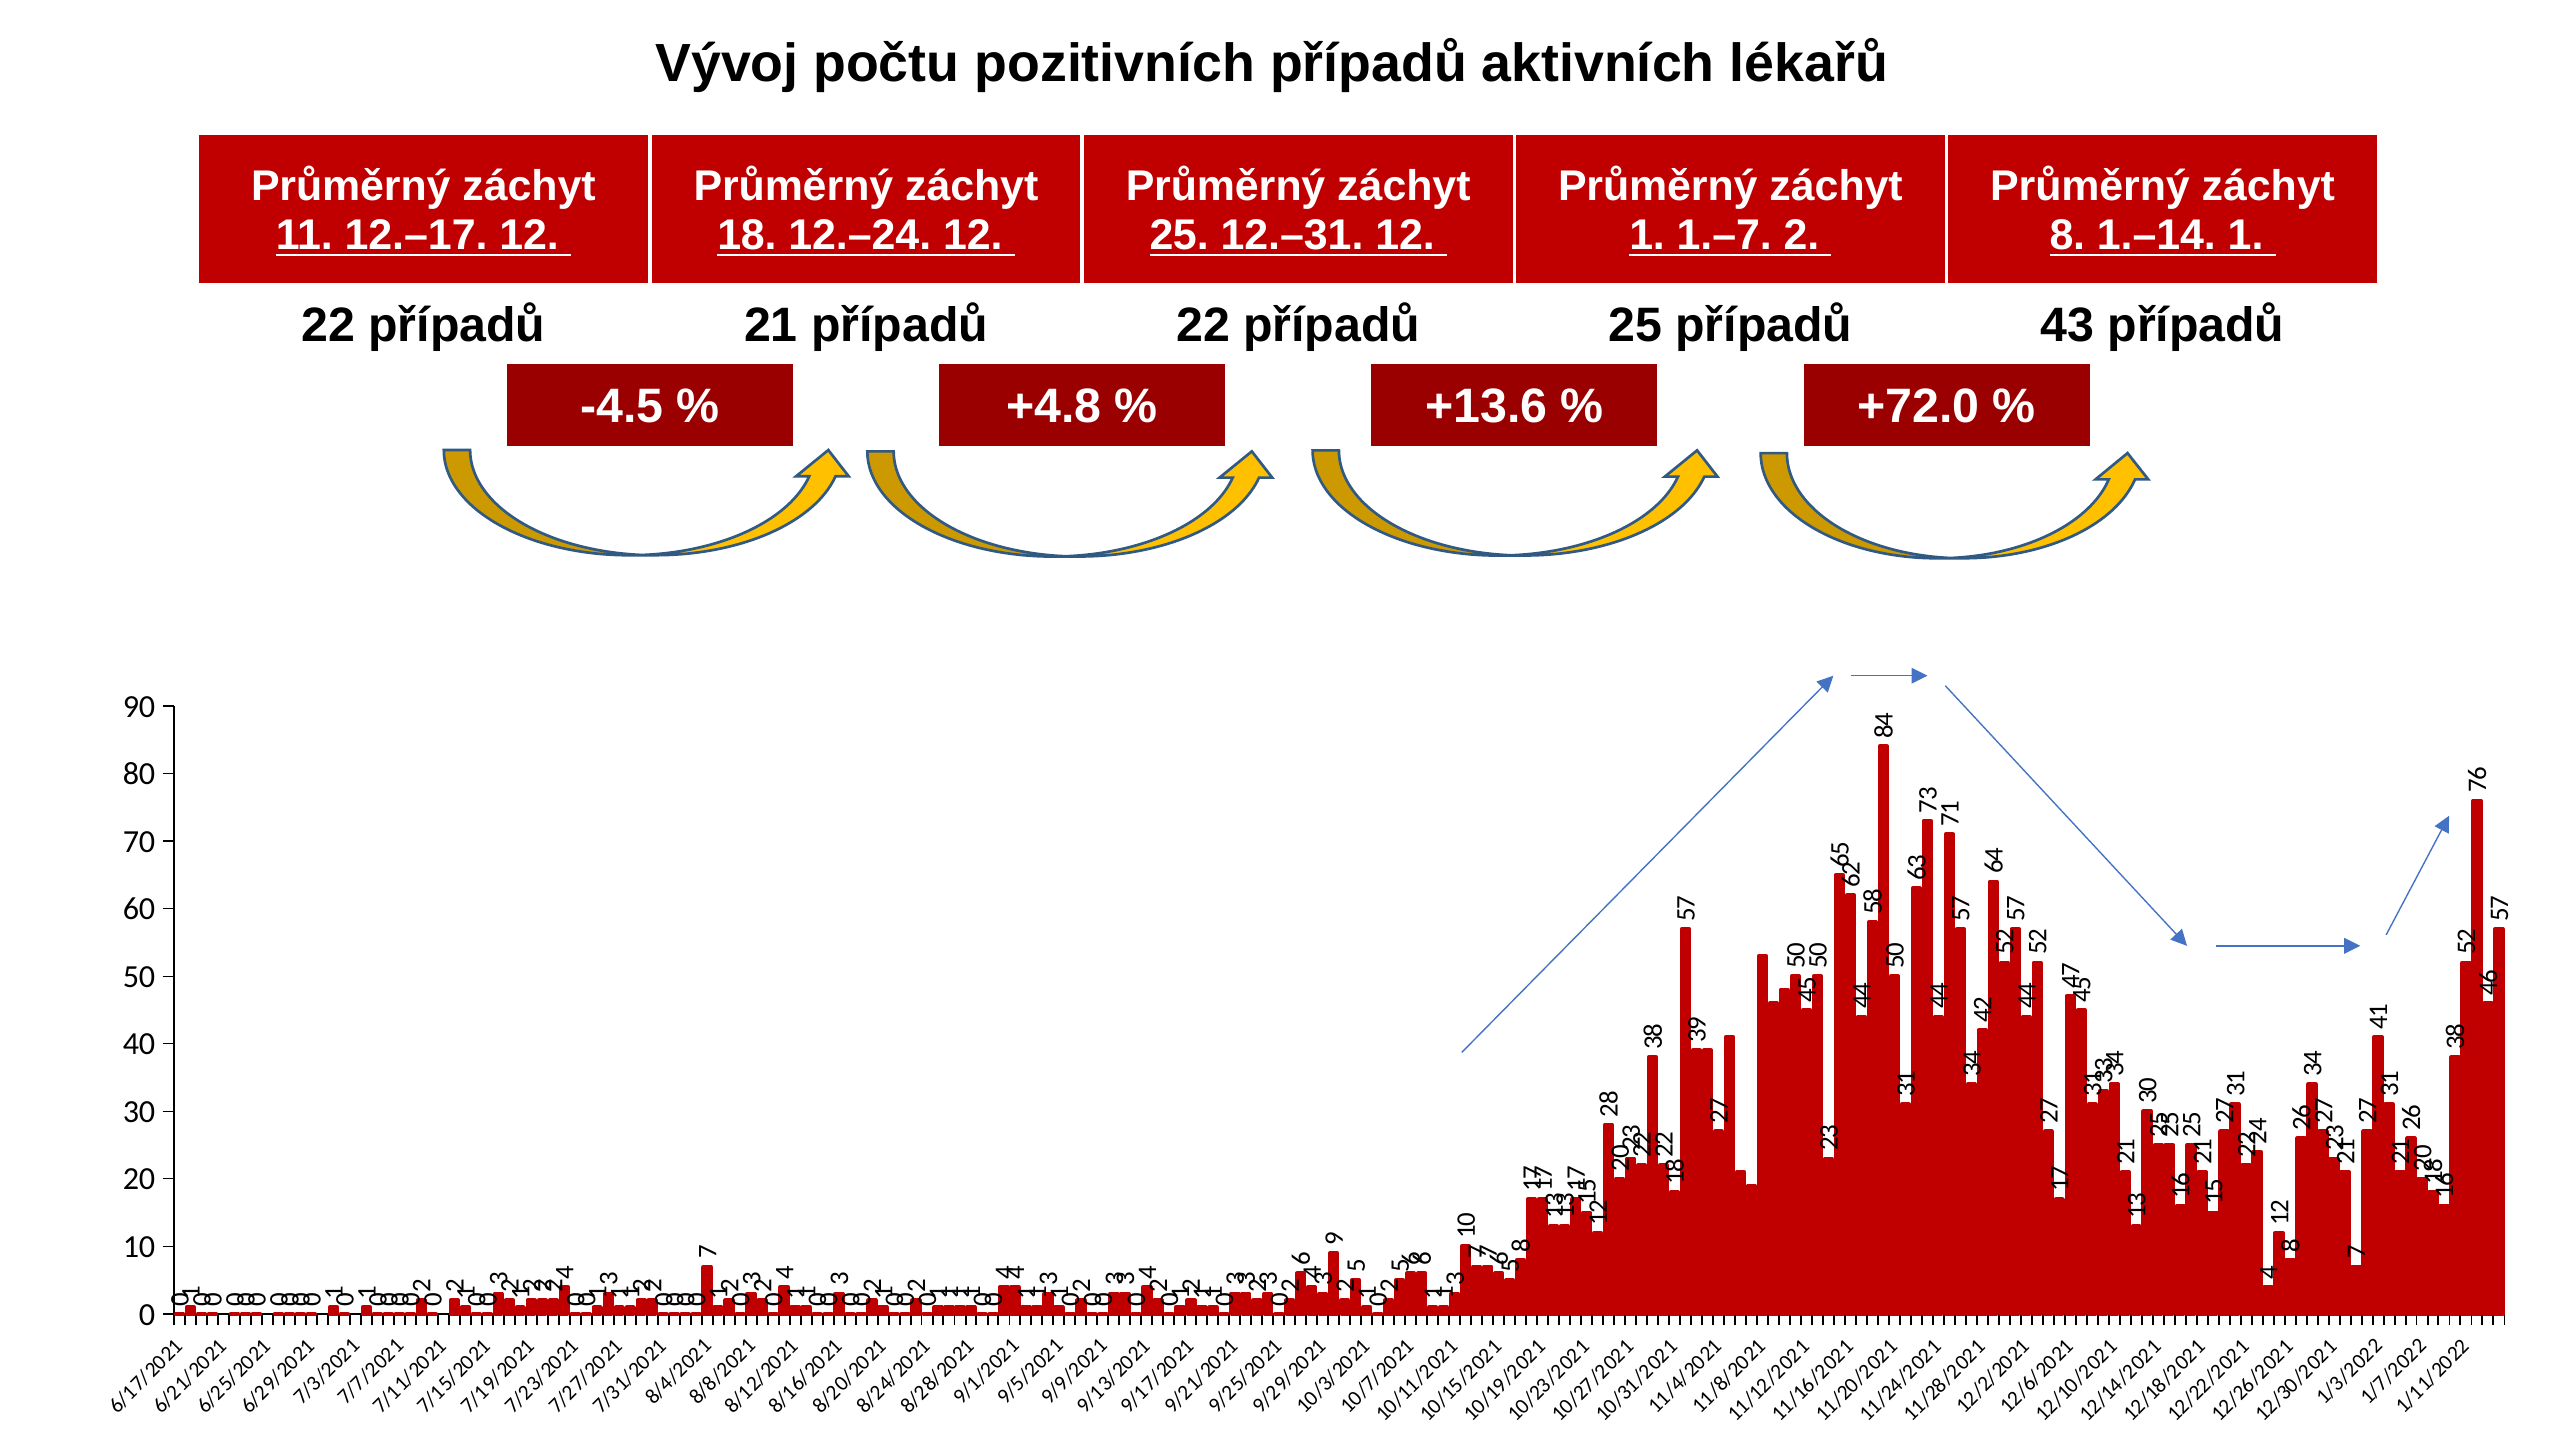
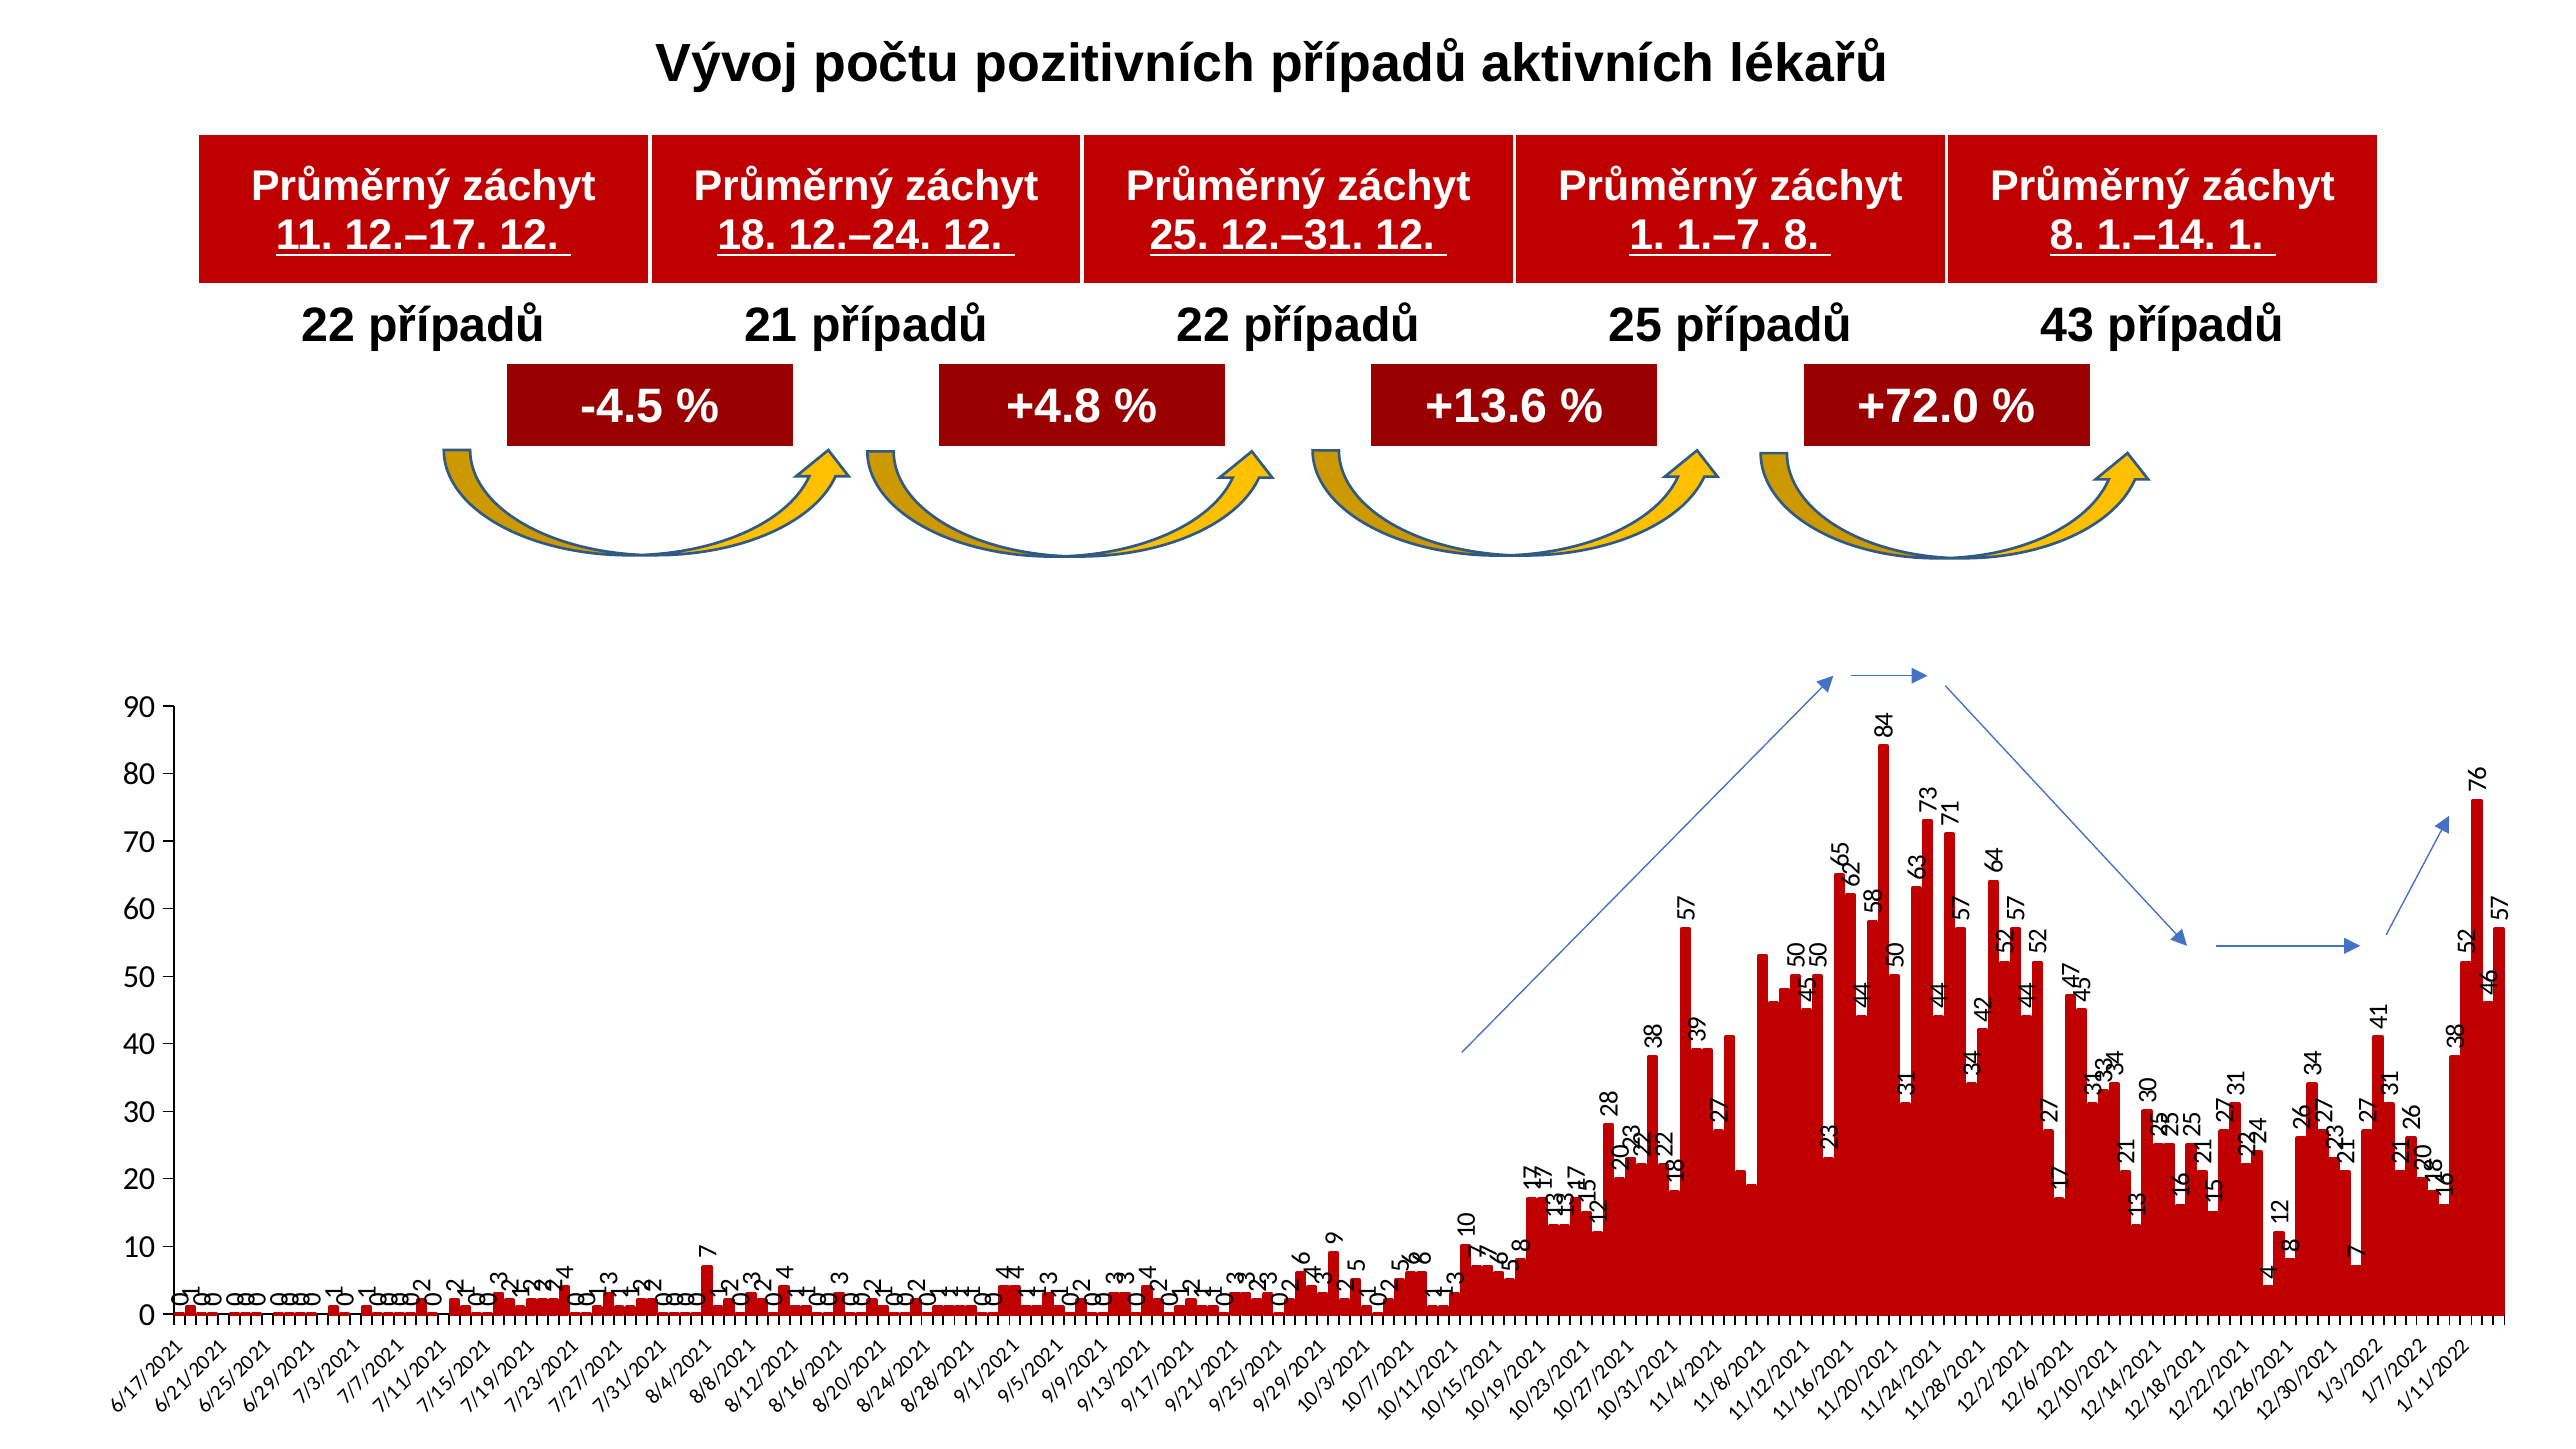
1.–7 2: 2 -> 8 (1802, 236)
